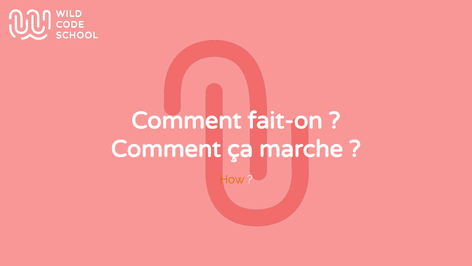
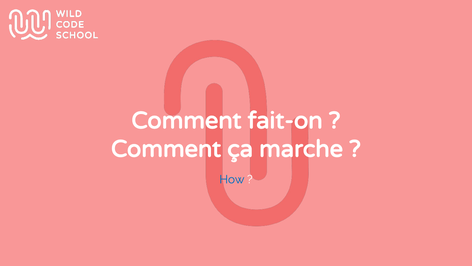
How colour: orange -> blue (232, 179)
